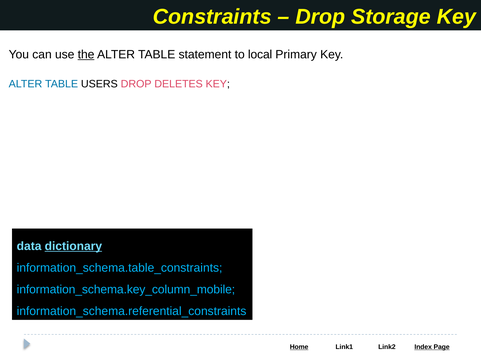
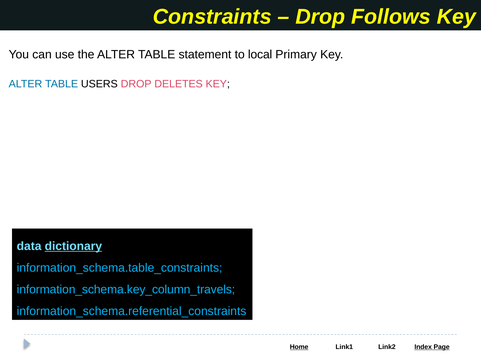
Storage: Storage -> Follows (391, 17)
the underline: present -> none (86, 54)
information_schema.key_column_mobile: information_schema.key_column_mobile -> information_schema.key_column_travels (126, 289)
